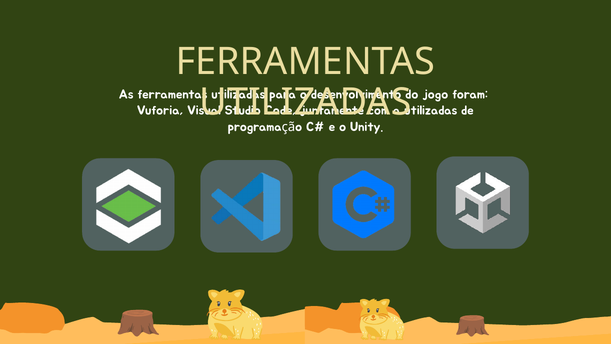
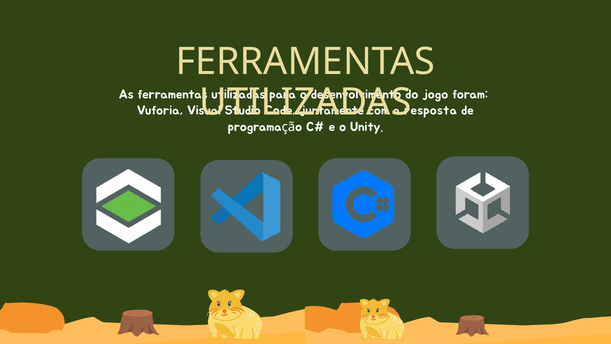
utilizadas: utilizadas -> resposta (431, 111)
